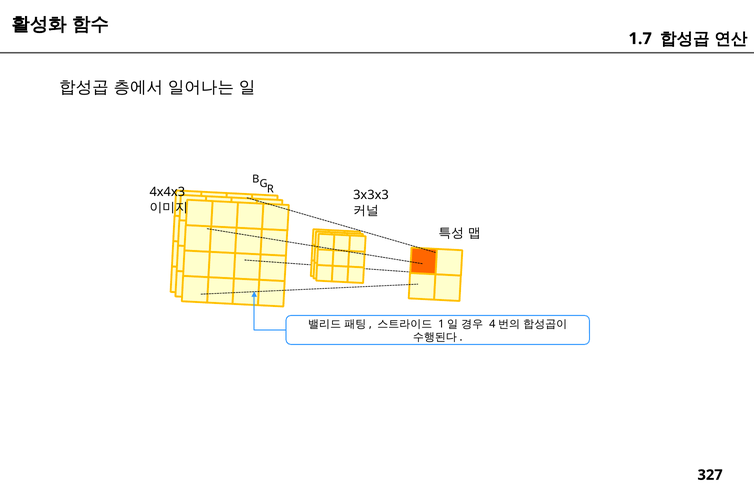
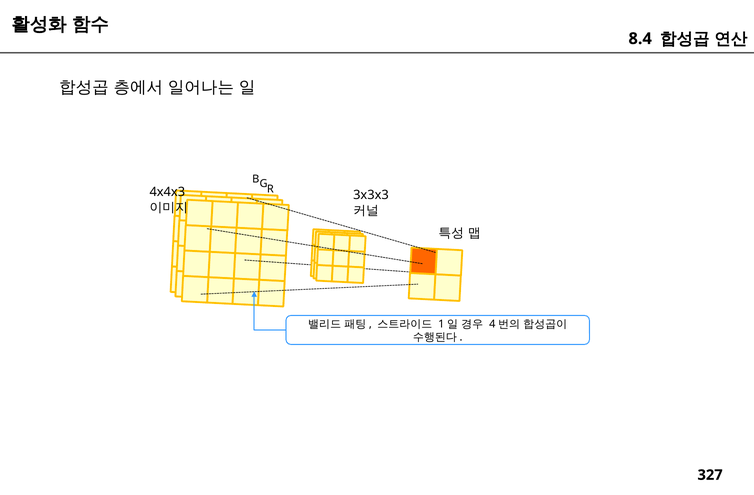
1.7: 1.7 -> 8.4 (640, 39)
